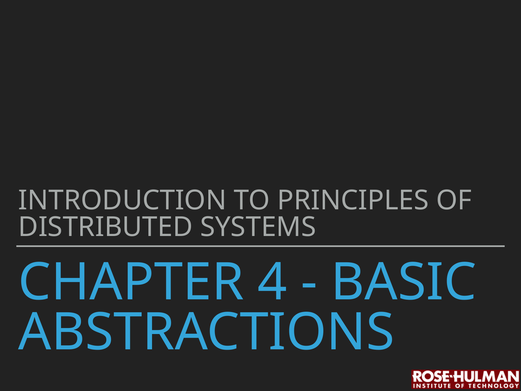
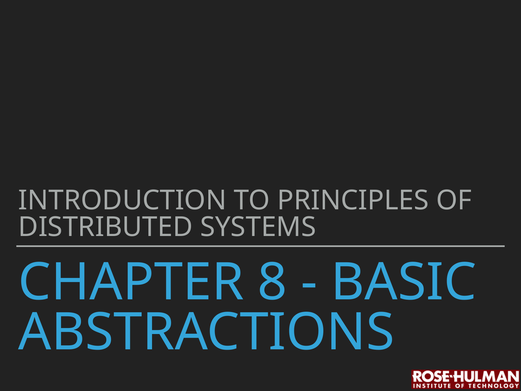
4: 4 -> 8 (272, 282)
